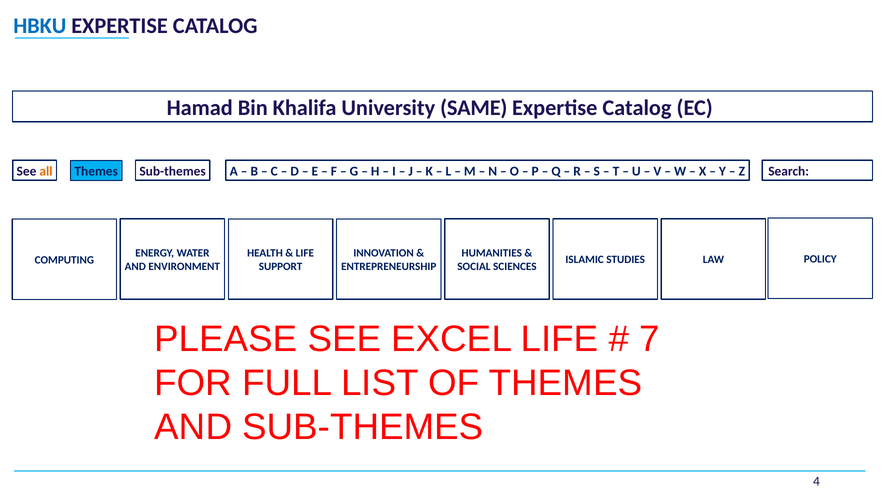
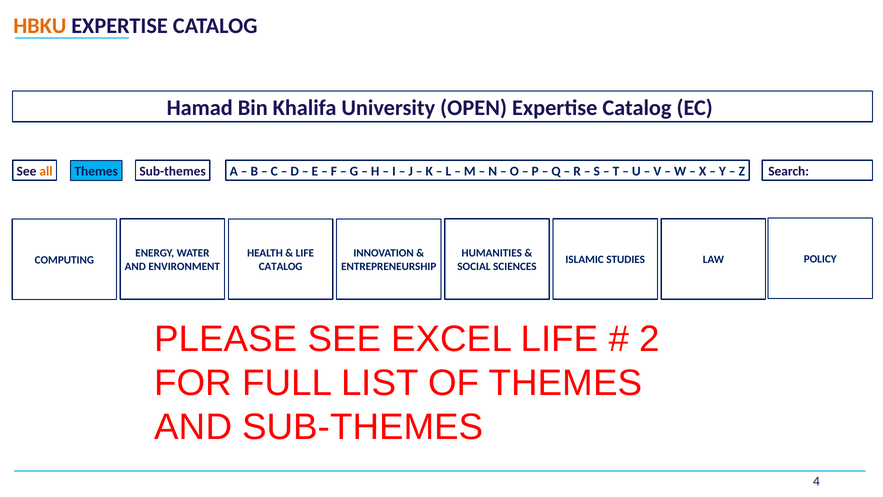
HBKU colour: blue -> orange (40, 26)
SAME: SAME -> OPEN (474, 108)
SUPPORT: SUPPORT -> CATALOG (281, 267)
7: 7 -> 2 (650, 339)
